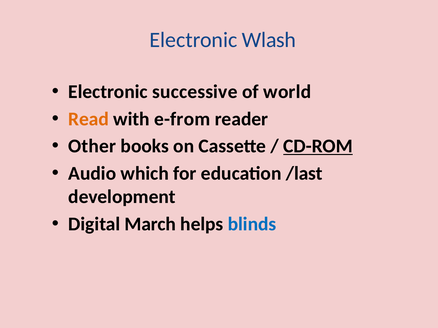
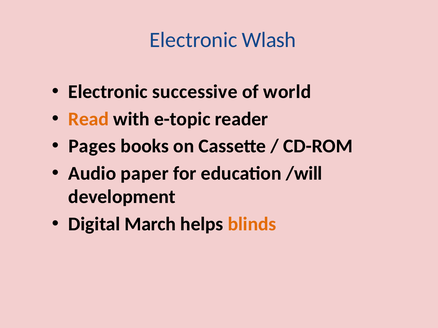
e-from: e-from -> e-topic (182, 119)
Other: Other -> Pages (92, 146)
CD-ROM underline: present -> none (318, 146)
which: which -> paper (145, 174)
/last: /last -> /will (304, 174)
blinds colour: blue -> orange (252, 224)
